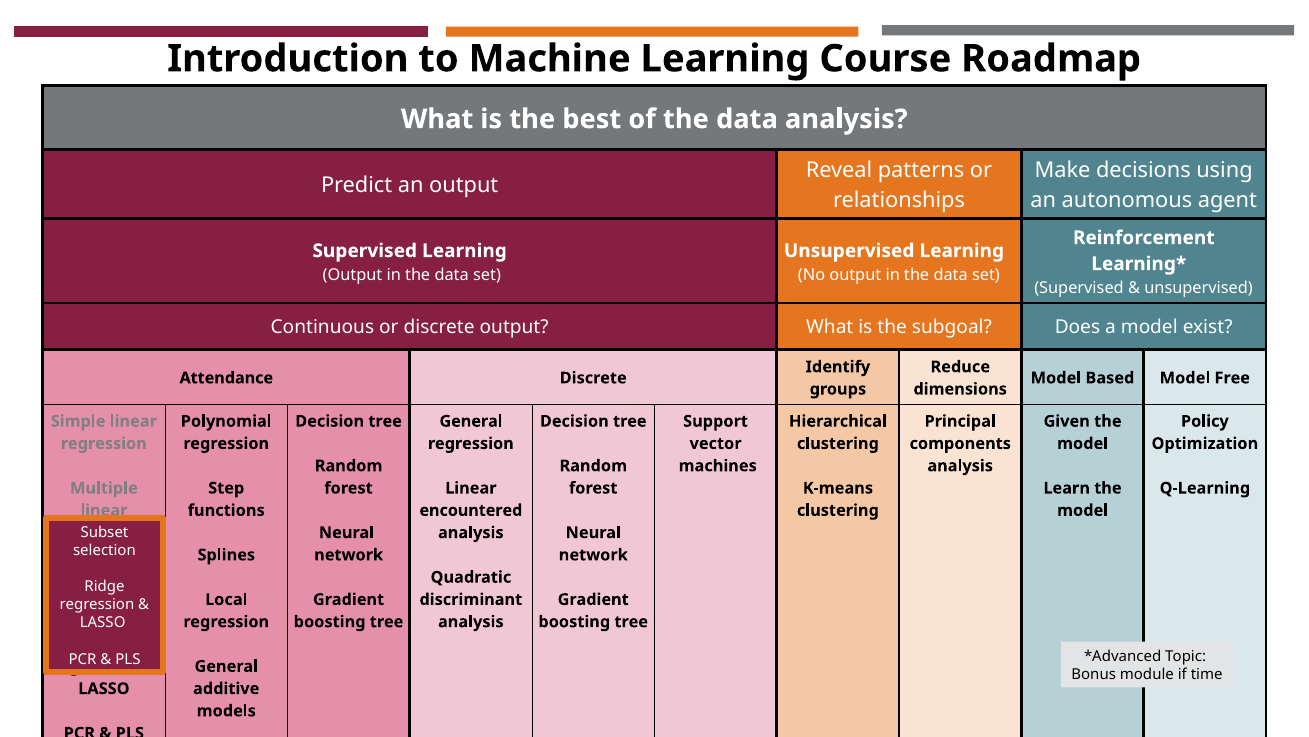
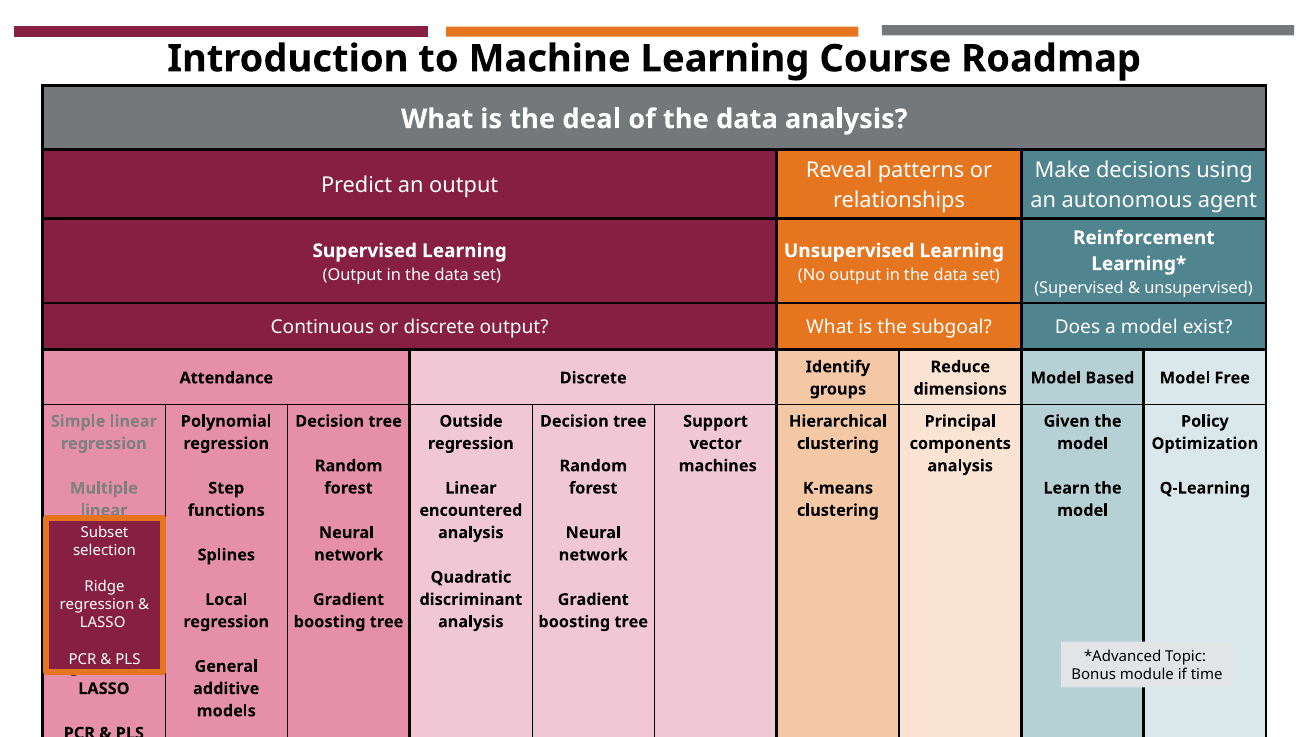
best: best -> deal (592, 119)
General: General -> Outside (471, 421)
